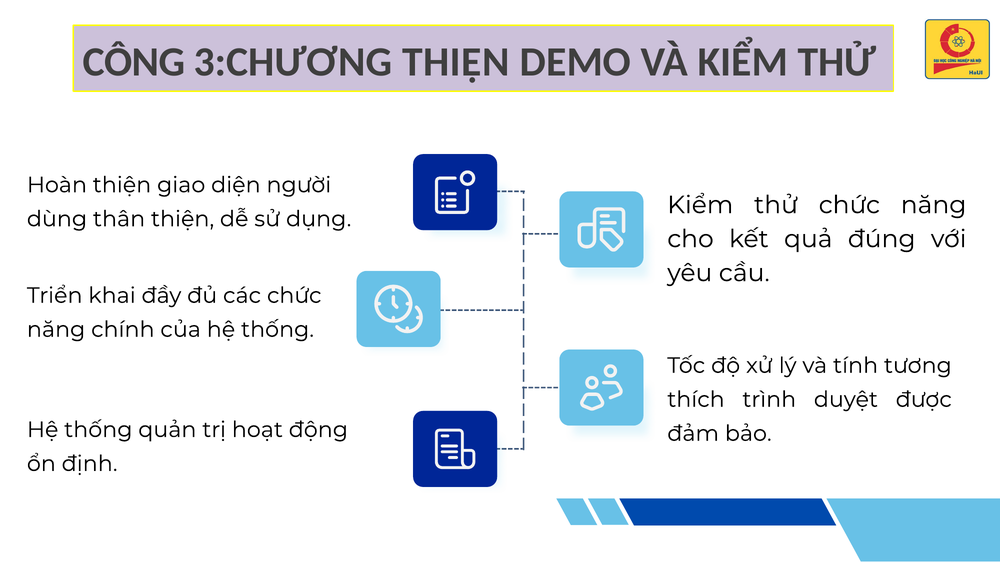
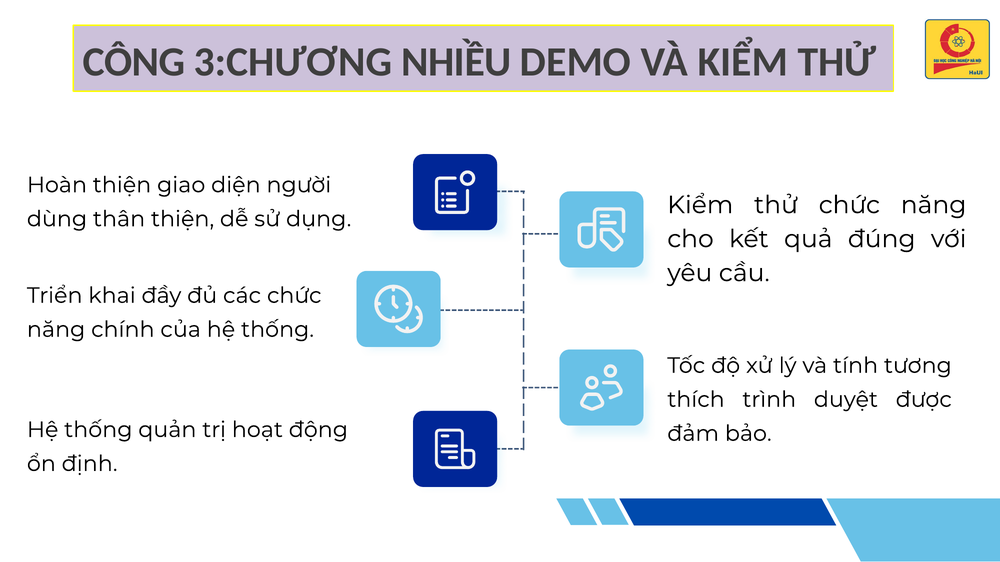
3:CHƯƠNG THIỆN: THIỆN -> NHIỀU (456, 62)
